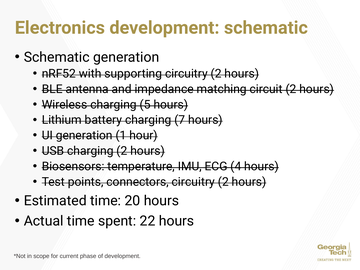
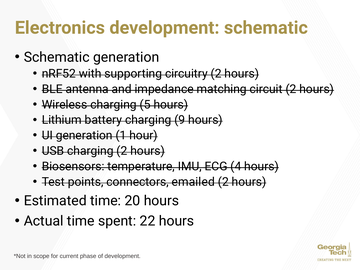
7: 7 -> 9 (180, 120)
connectors circuitry: circuitry -> emailed (193, 182)
